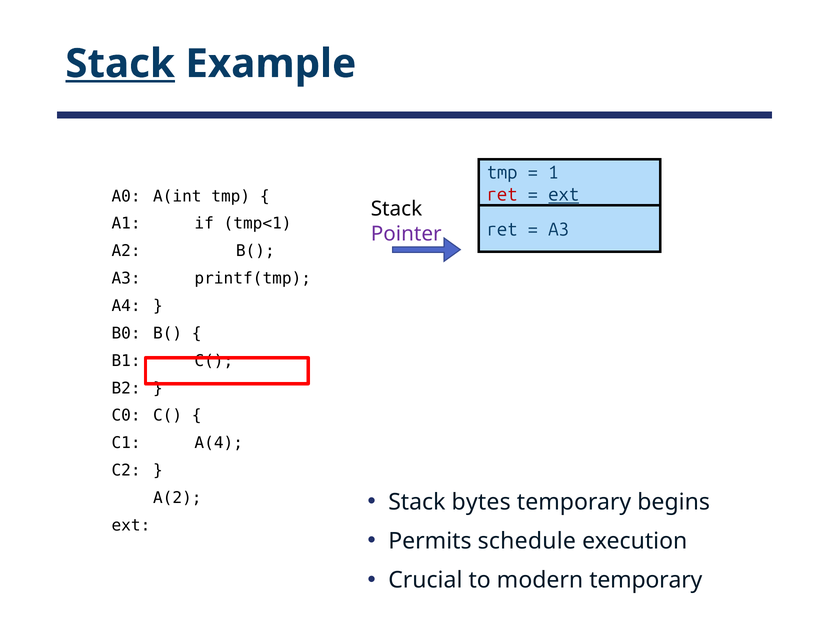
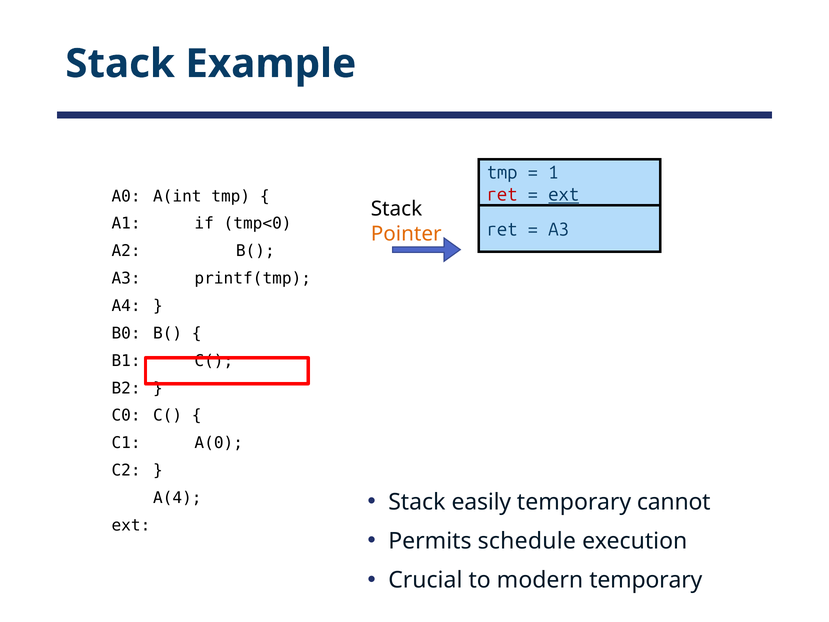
Stack underline: present -> none (120, 64)
tmp<1: tmp<1 -> tmp<0 (258, 224)
Pointer colour: purple -> orange (406, 234)
A(4: A(4 -> A(0 (219, 443)
bytes: bytes -> easily (481, 502)
begins: begins -> cannot (674, 502)
A(2: A(2 -> A(4 (177, 498)
